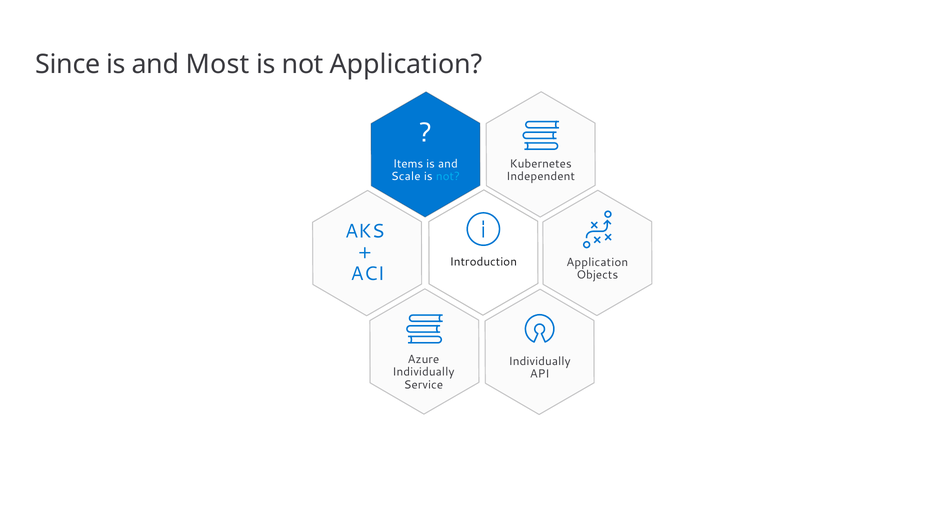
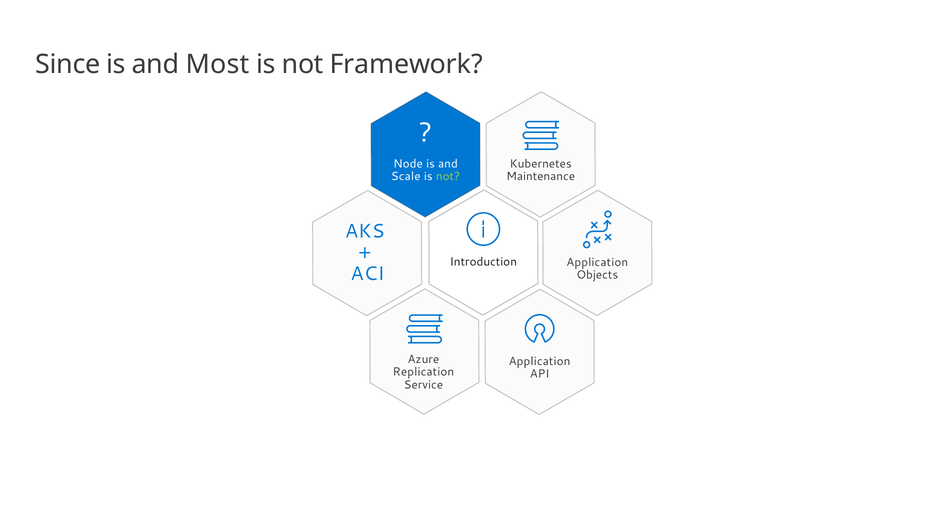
not Application: Application -> Framework (406, 64)
Items: Items -> Node (408, 164)
not colour: light blue -> light green (448, 177)
Independent: Independent -> Maintenance (541, 177)
Individually: Individually -> Application (540, 361)
Individually: Individually -> Replication (423, 372)
